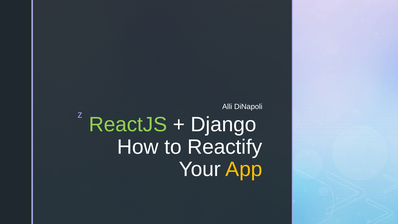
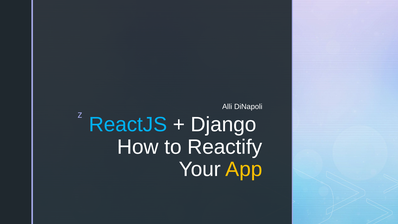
ReactJS colour: light green -> light blue (128, 124)
